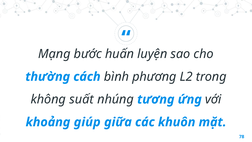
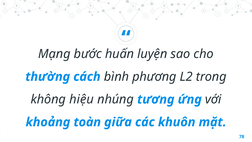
suất: suất -> hiệu (82, 99)
giúp: giúp -> toàn (87, 122)
